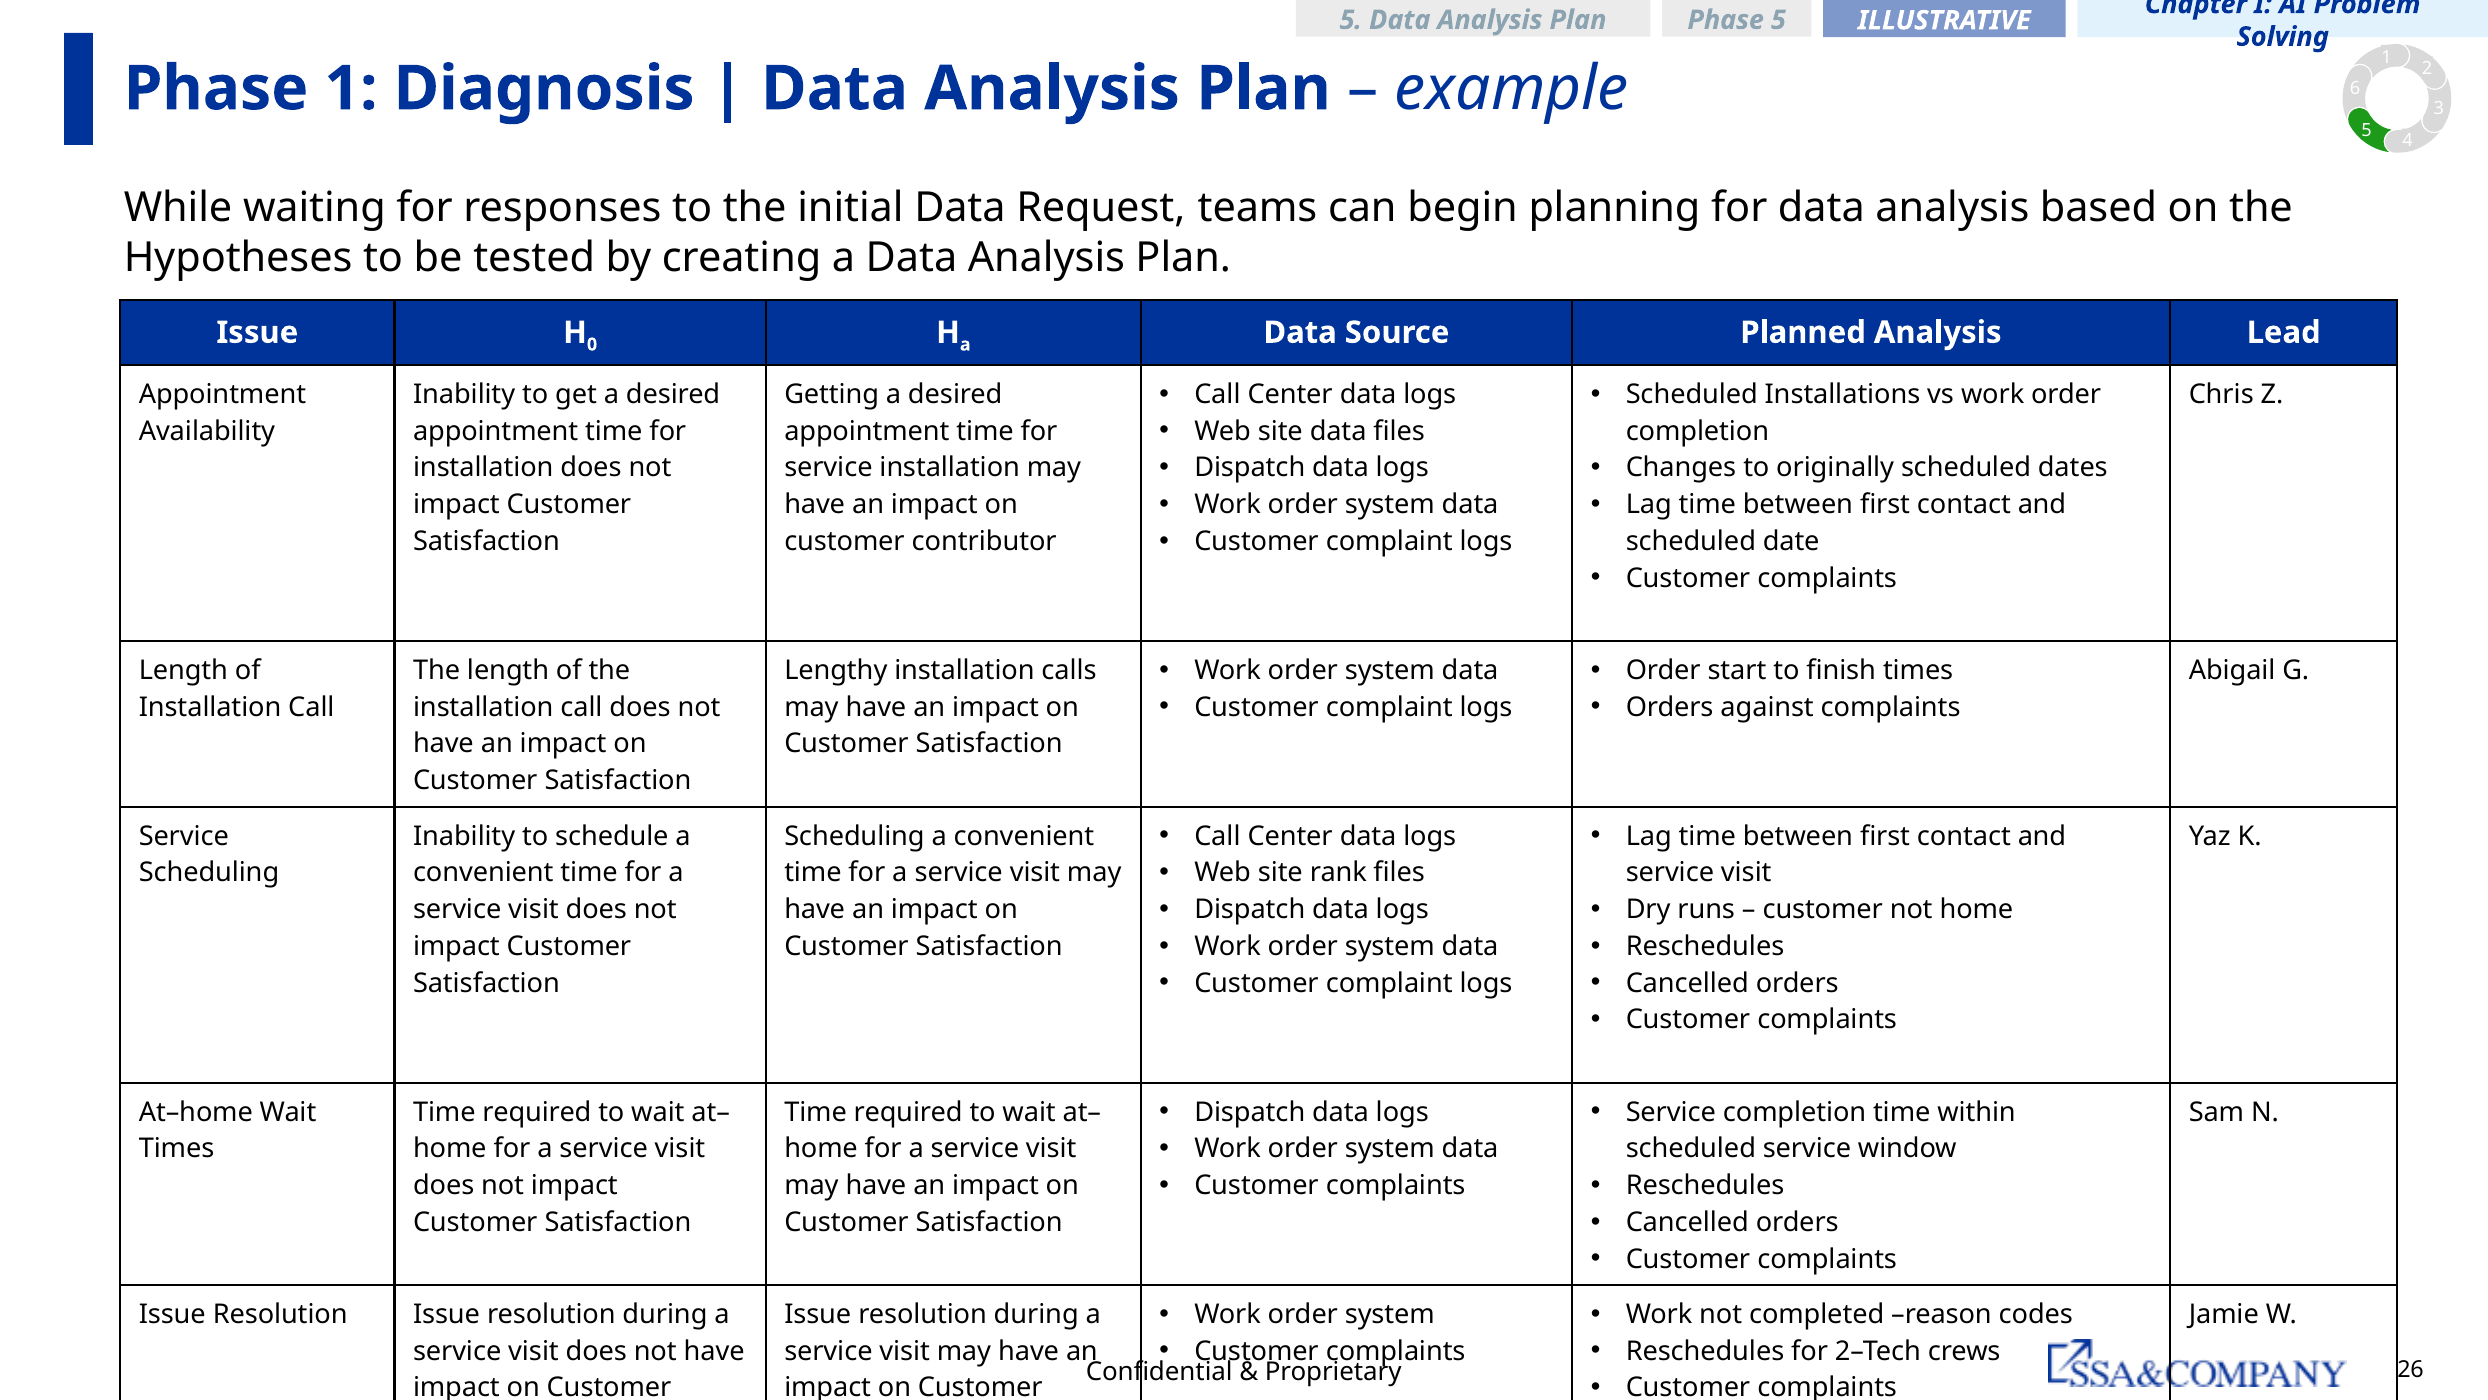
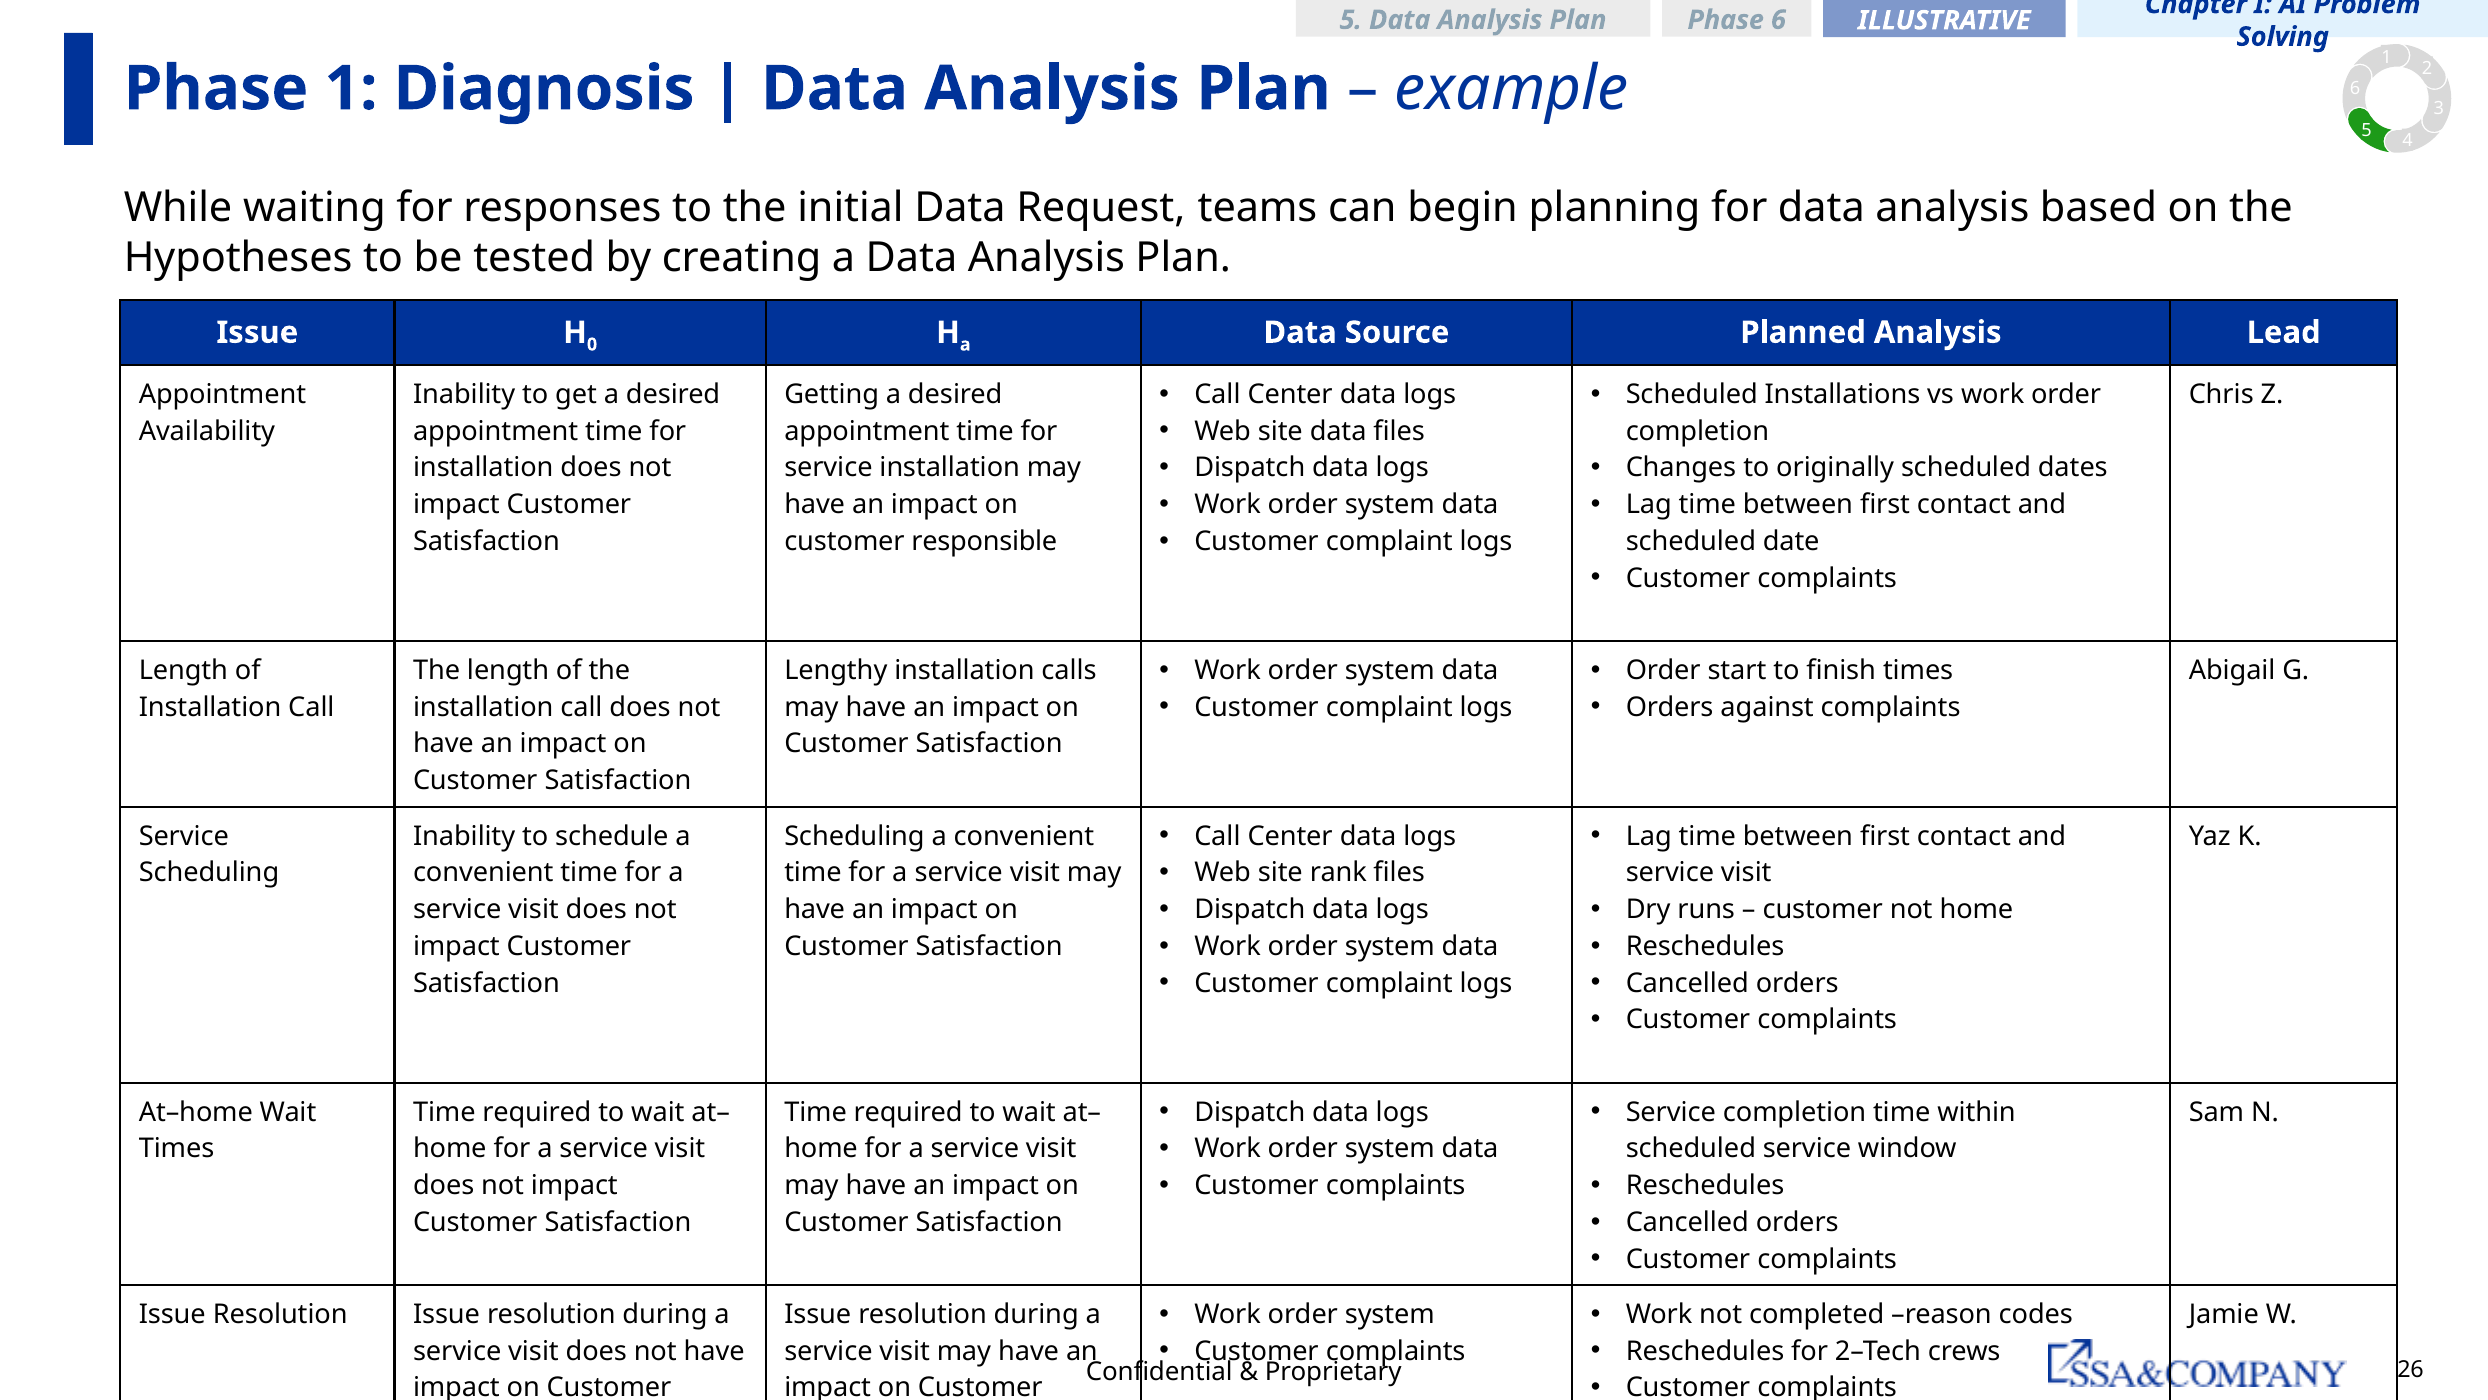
Phase 5: 5 -> 6 (1778, 20)
contributor: contributor -> responsible (984, 541)
